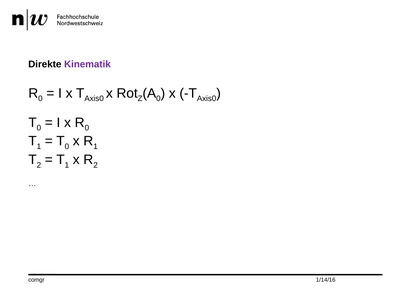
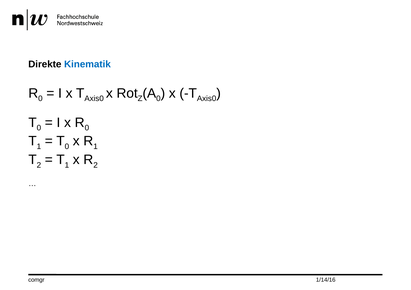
Kinematik colour: purple -> blue (87, 65)
